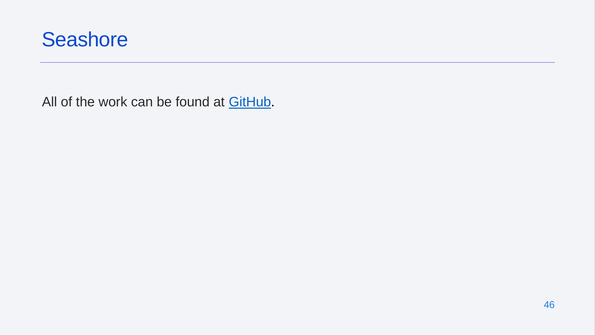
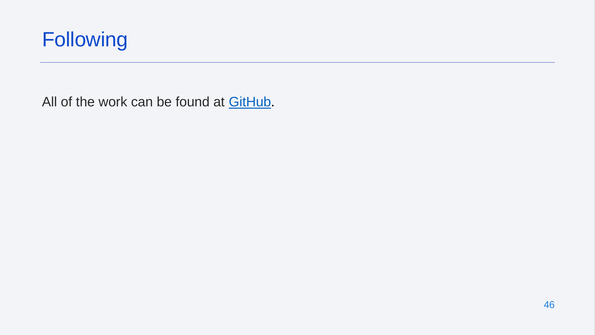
Seashore: Seashore -> Following (85, 40)
